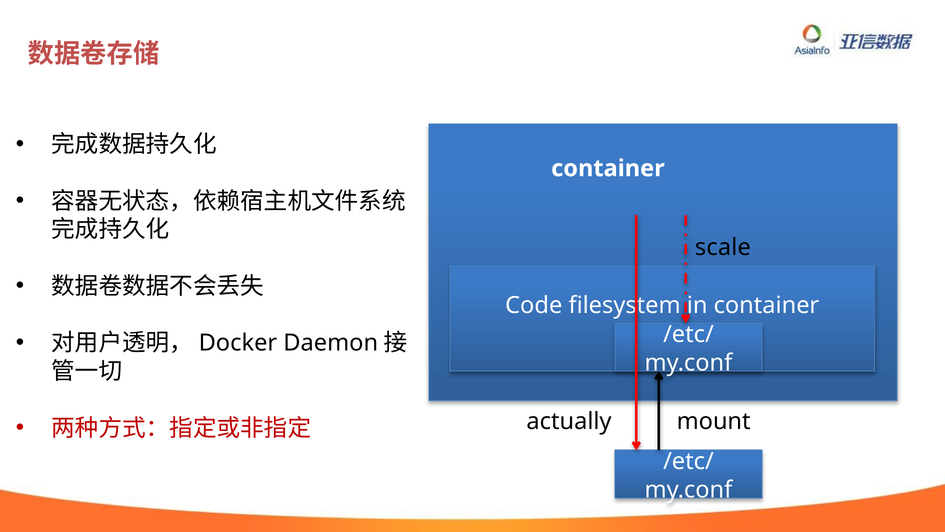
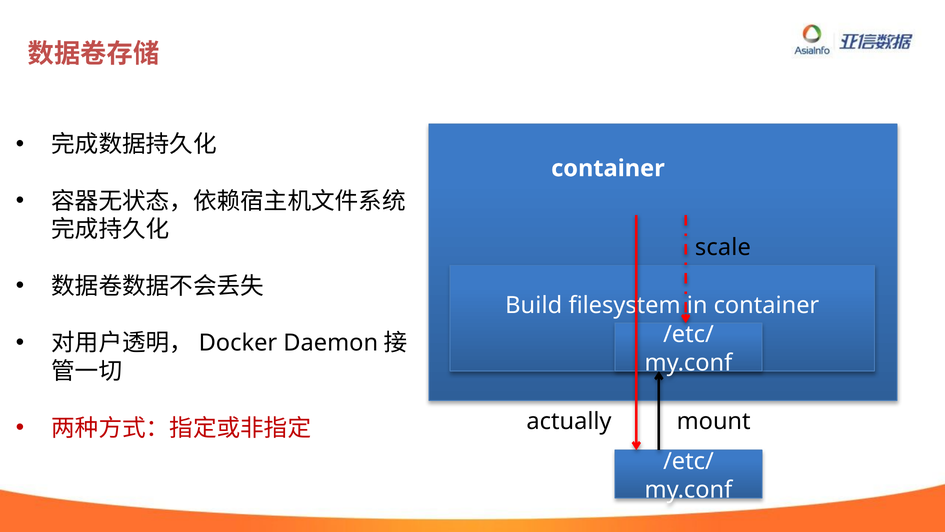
Code: Code -> Build (534, 305)
